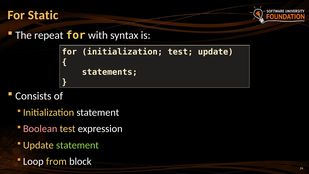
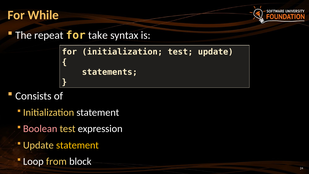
Static: Static -> While (43, 15)
with: with -> take (98, 35)
statement colour: light green -> yellow (77, 145)
